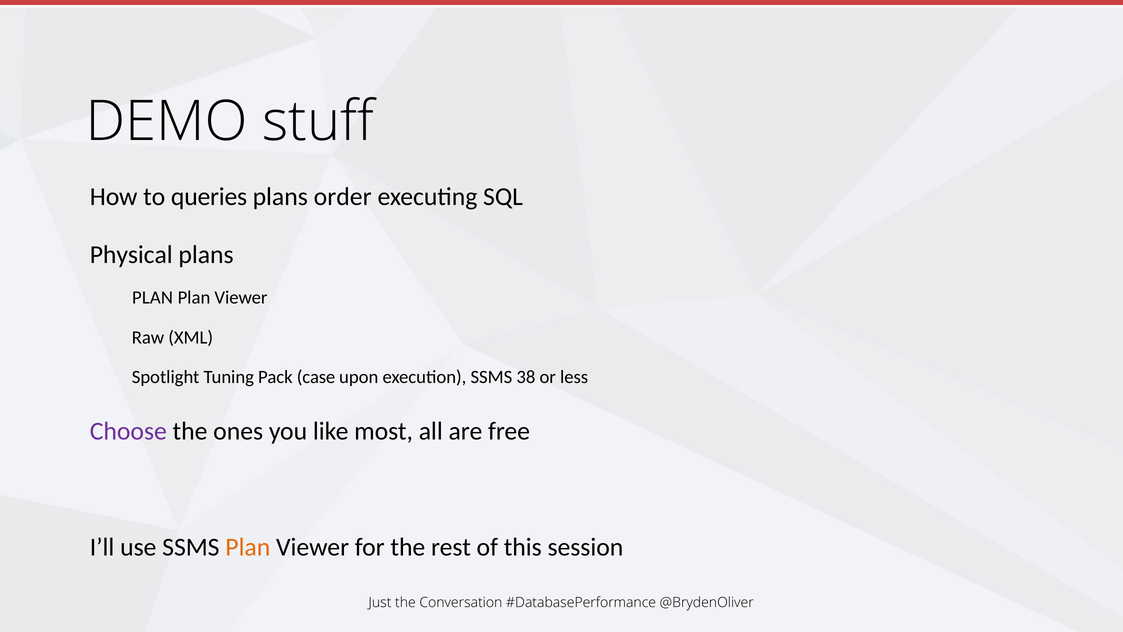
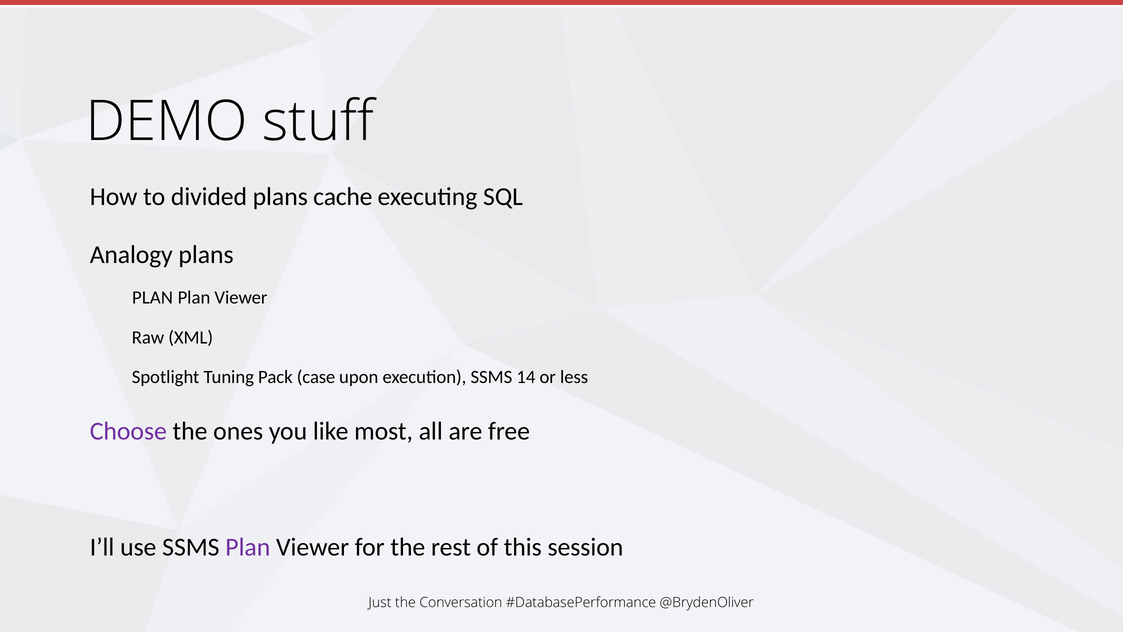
queries: queries -> divided (209, 196)
order: order -> cache (343, 196)
Physical: Physical -> Analogy (131, 254)
38: 38 -> 14 (526, 377)
Plan colour: orange -> purple (248, 547)
